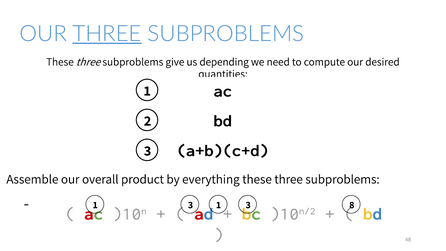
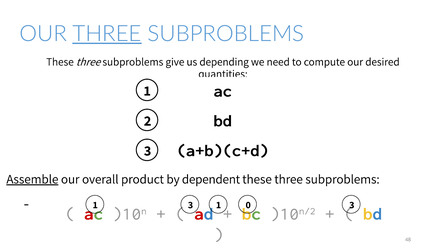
Assemble underline: none -> present (32, 179)
everything: everything -> dependent (211, 179)
1 3: 3 -> 0 (248, 205)
1 8: 8 -> 3 (352, 205)
